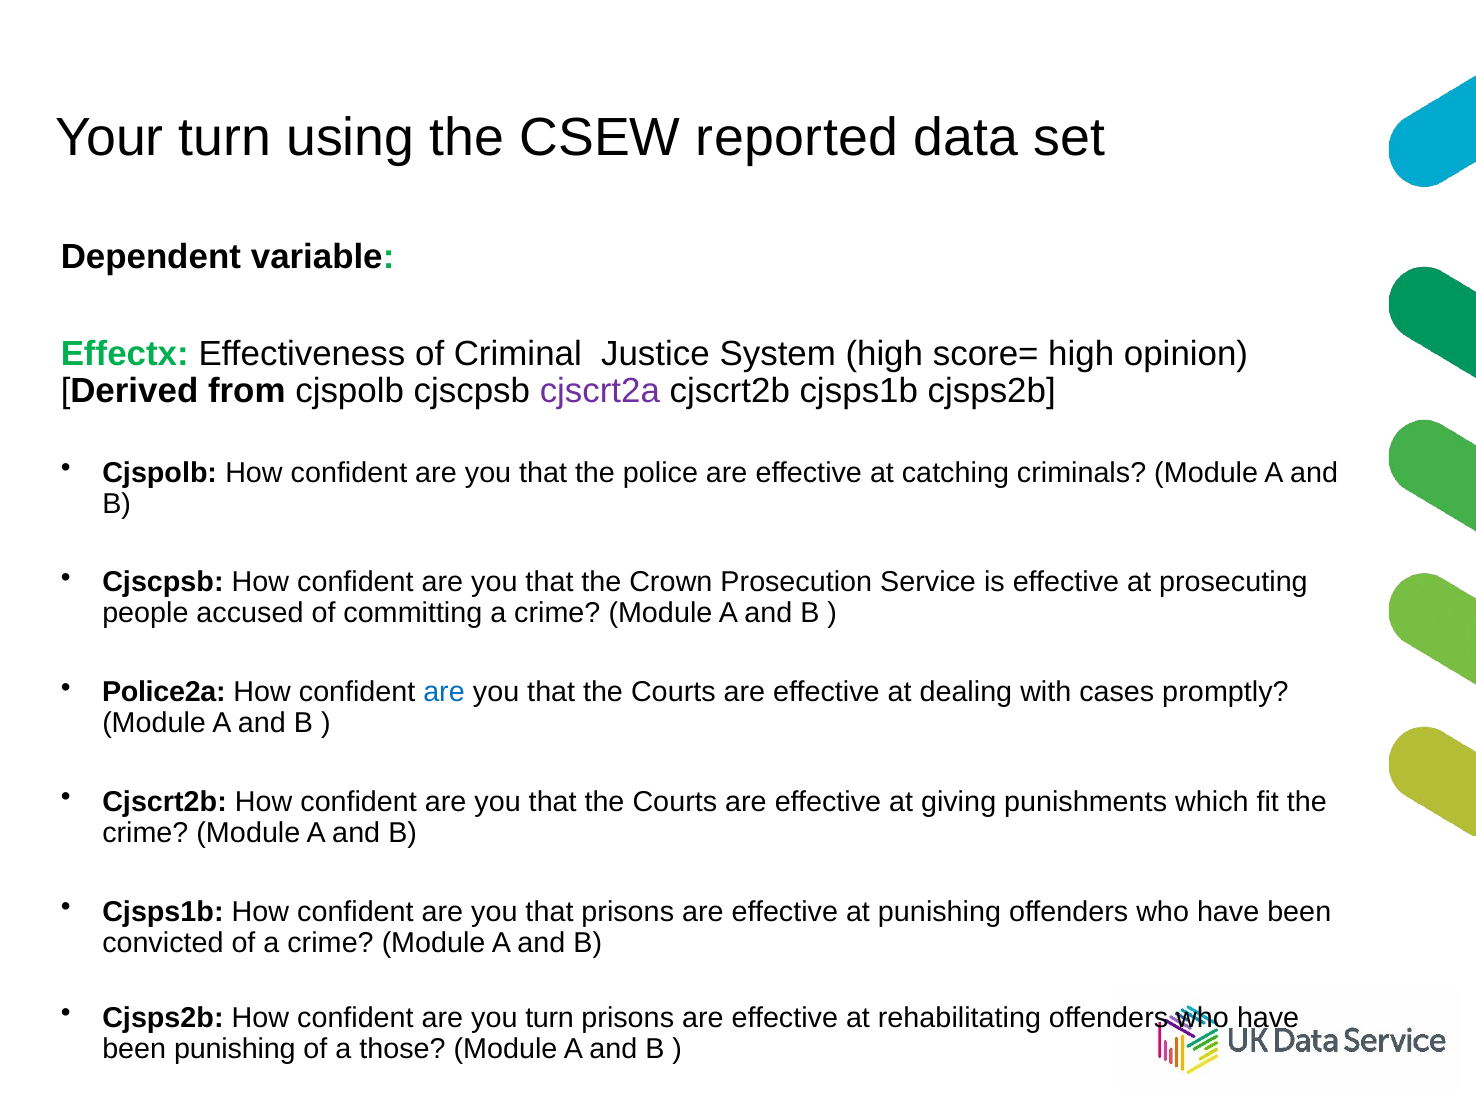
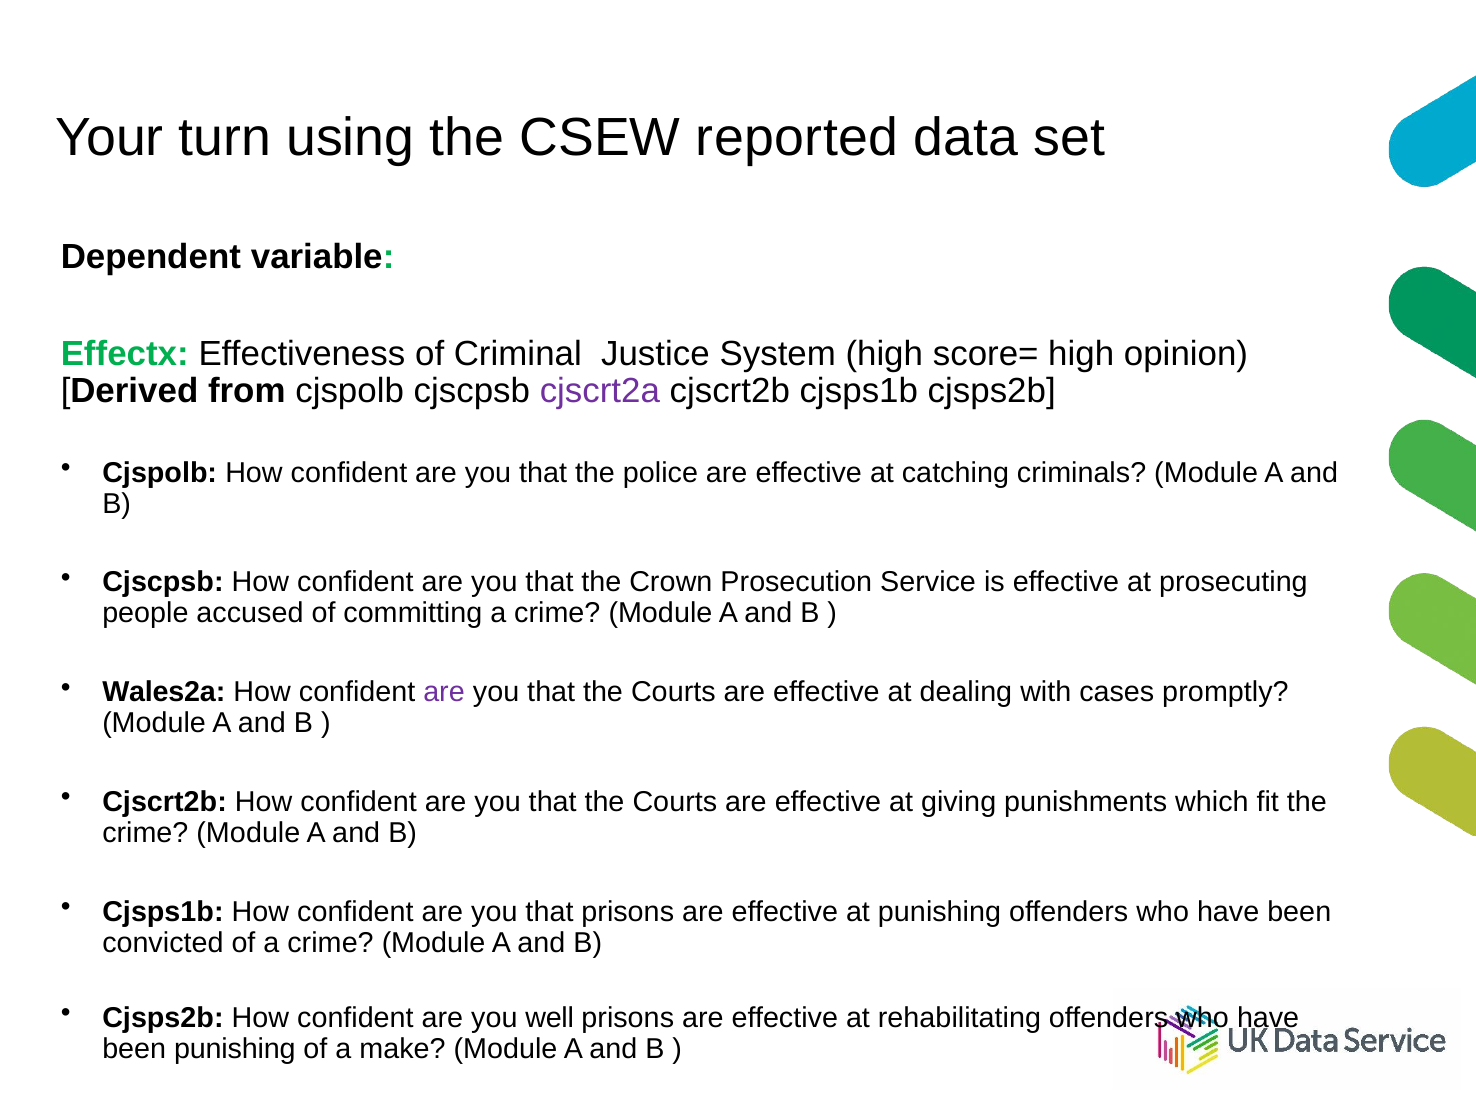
Police2a: Police2a -> Wales2a (164, 692)
are colour: blue -> purple (444, 692)
you turn: turn -> well (550, 1018)
those: those -> make (403, 1049)
